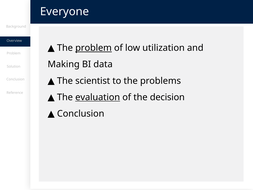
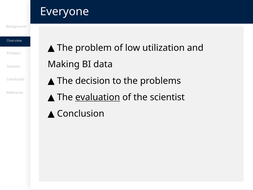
problem underline: present -> none (94, 48)
scientist: scientist -> decision (93, 81)
decision: decision -> scientist (167, 97)
